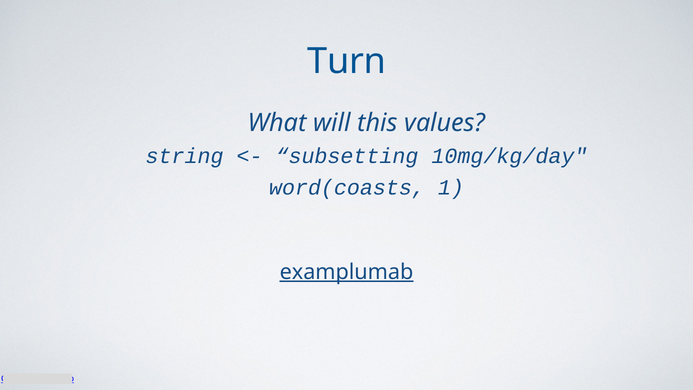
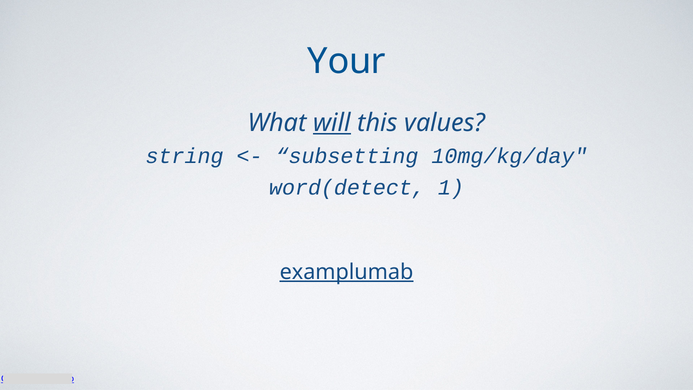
Turn: Turn -> Your (347, 61)
will underline: none -> present (332, 123)
word(coasts: word(coasts -> word(detect (347, 187)
